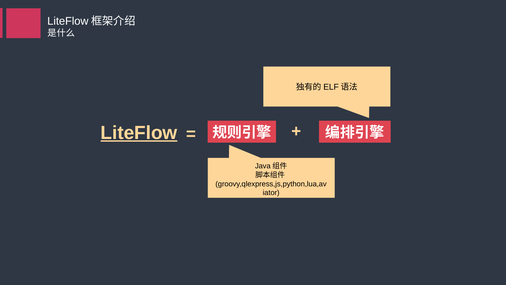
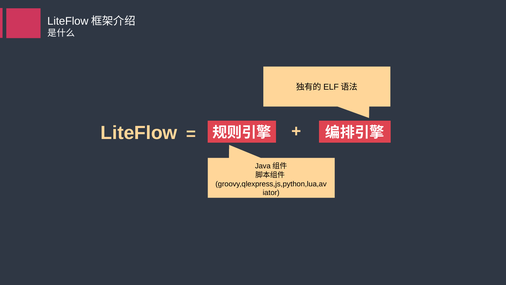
LiteFlow underline: present -> none (139, 133)
